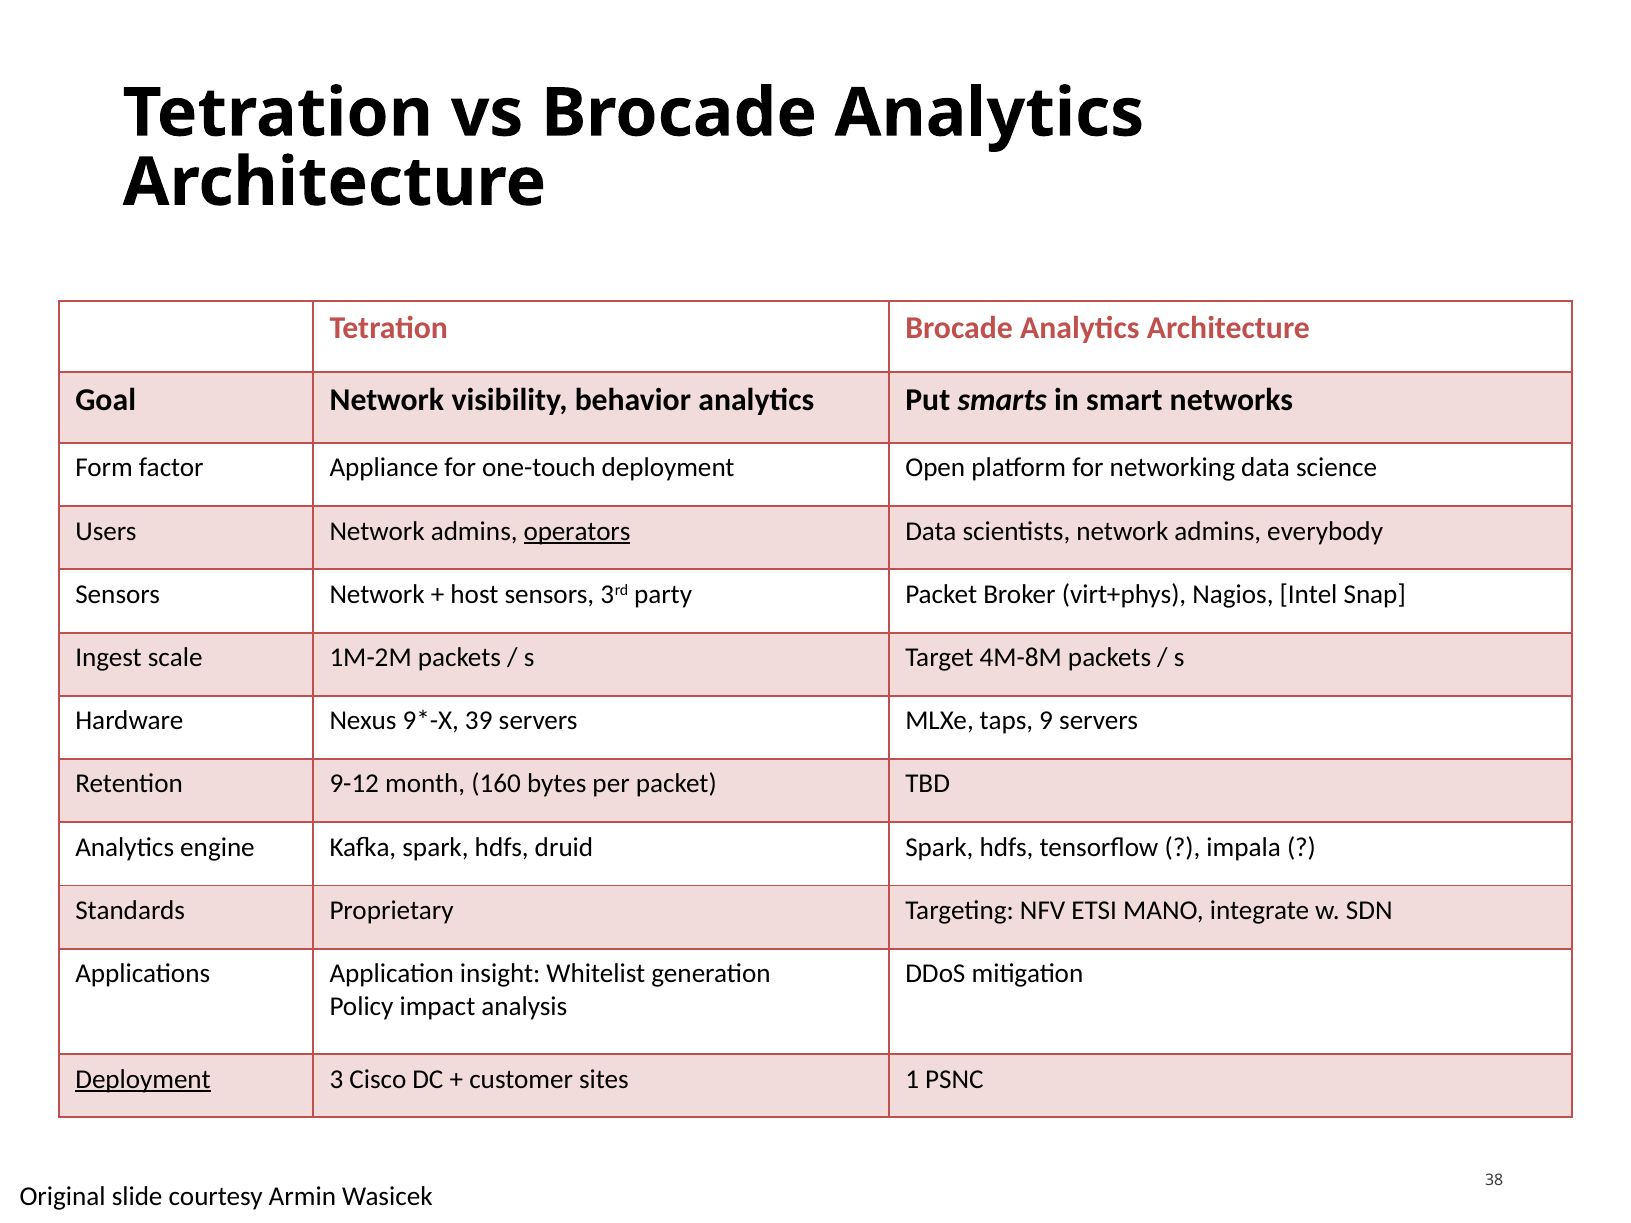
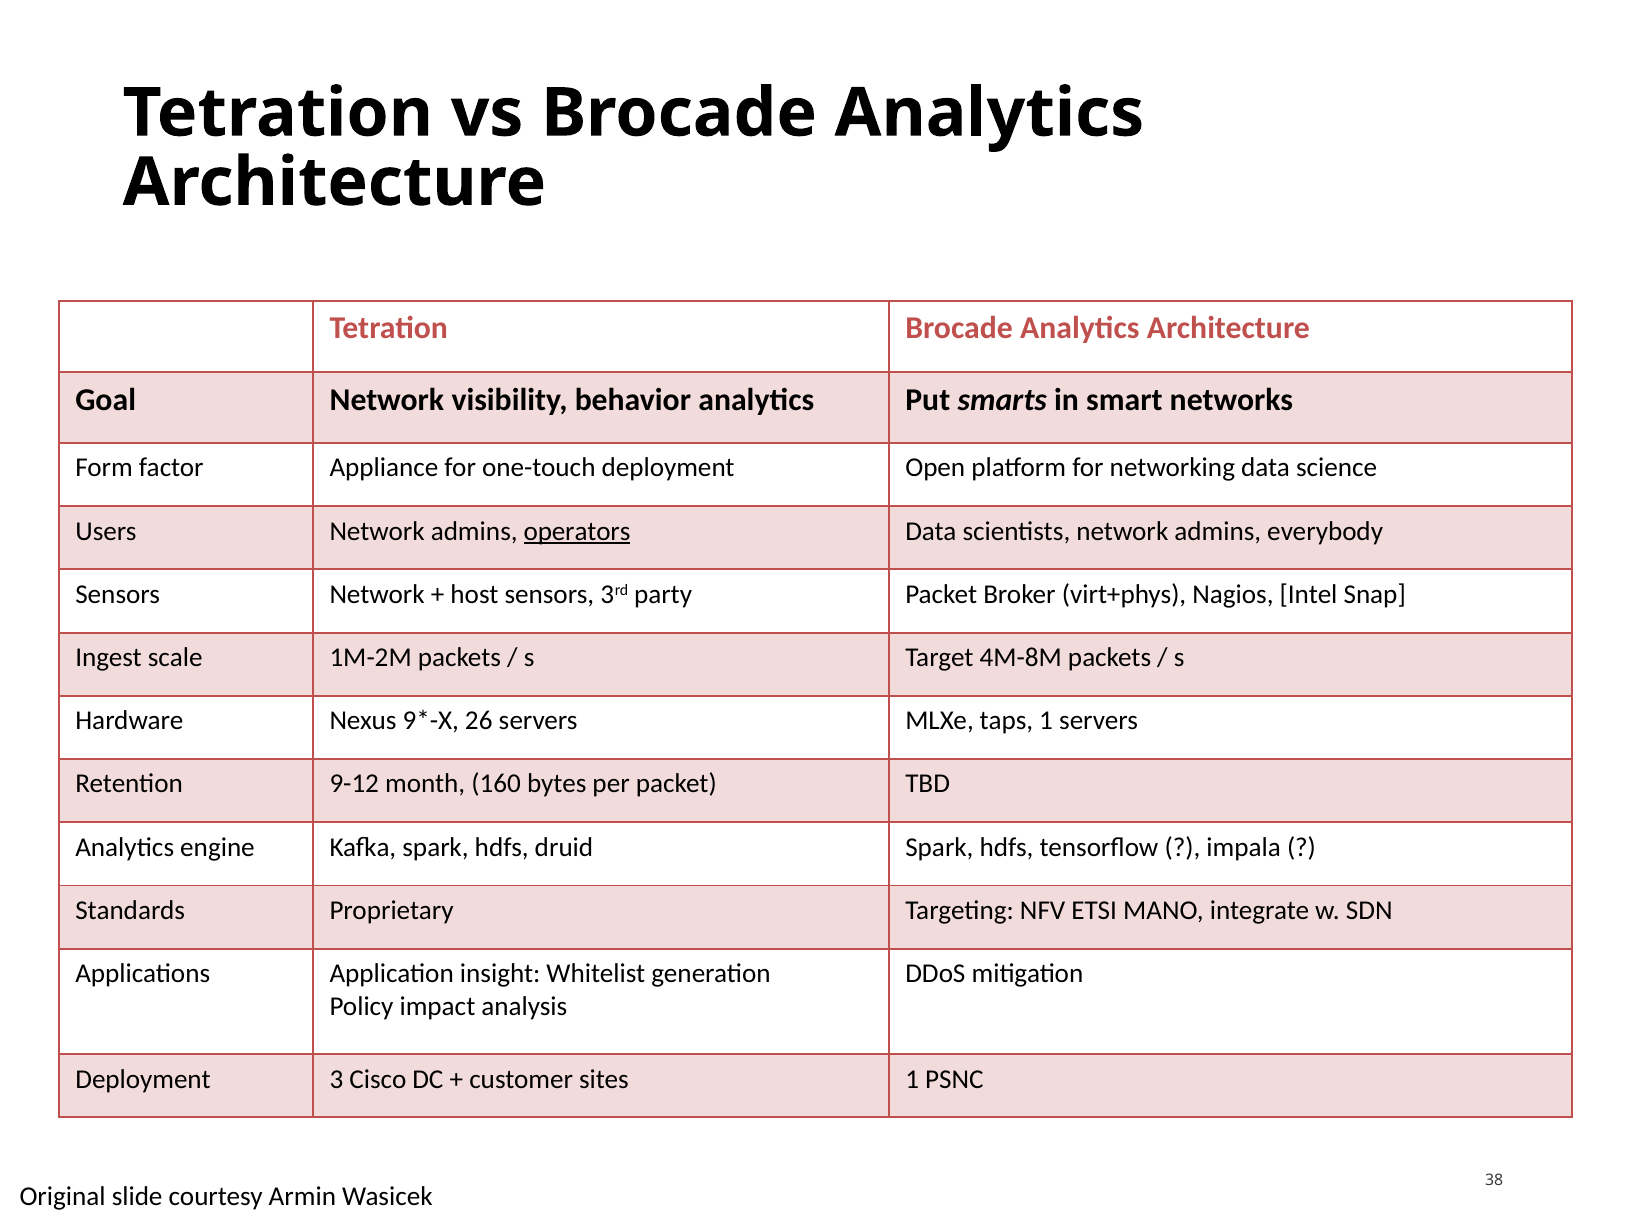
39: 39 -> 26 (479, 721)
taps 9: 9 -> 1 (1046, 721)
Deployment underline: present -> none (143, 1079)
